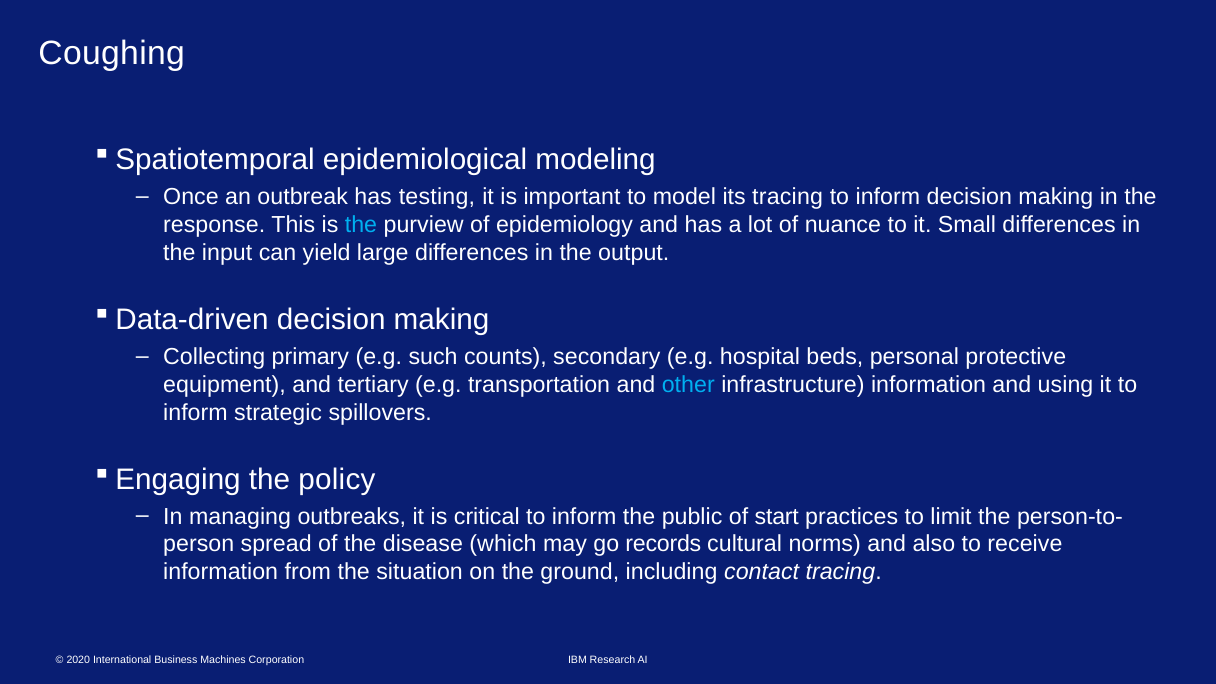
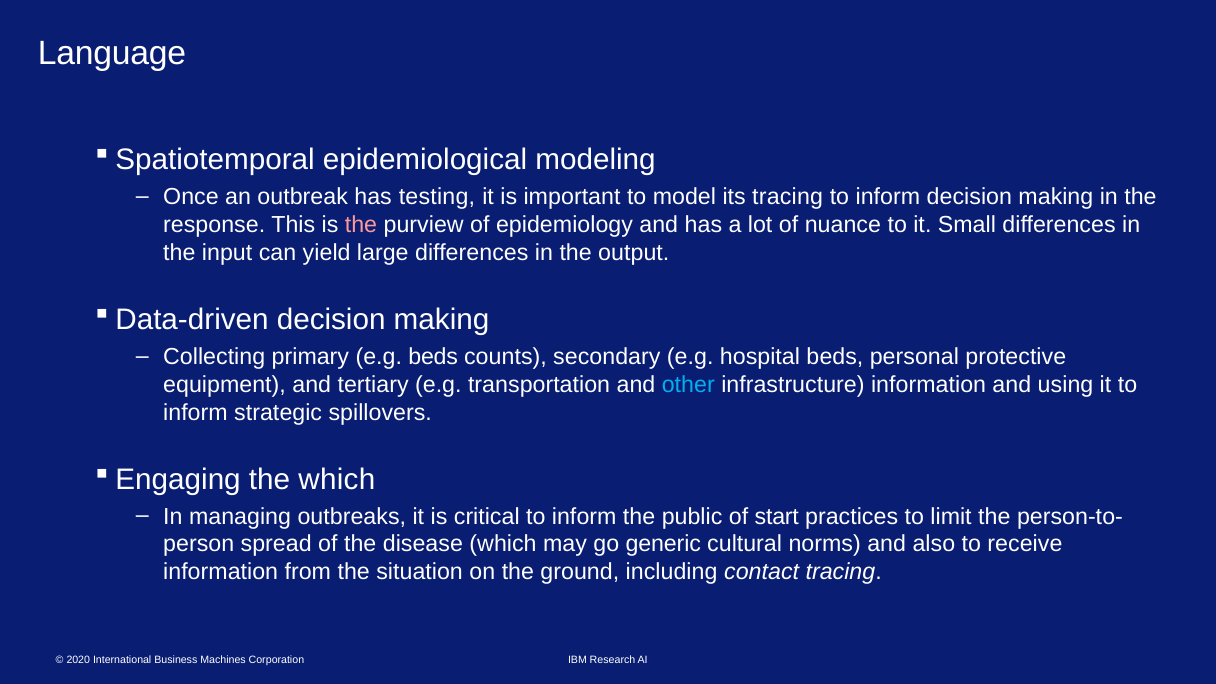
Coughing: Coughing -> Language (112, 54)
the colour: light blue -> pink (361, 225)
e.g such: such -> beds (433, 357)
the policy: policy -> which (337, 479)
records: records -> generic (663, 544)
